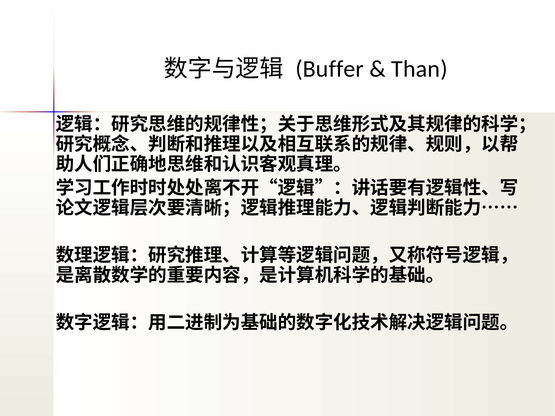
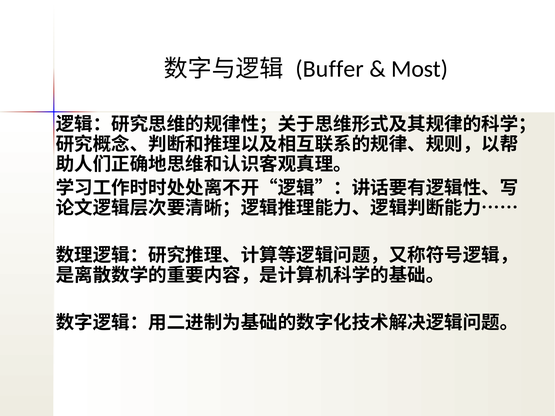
Than: Than -> Most (420, 69)
